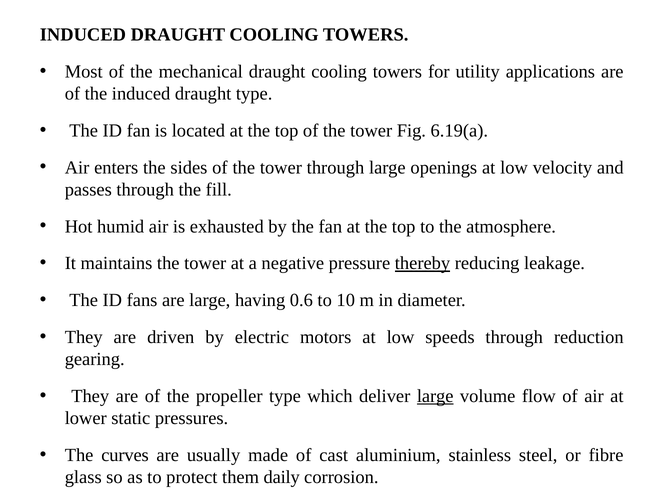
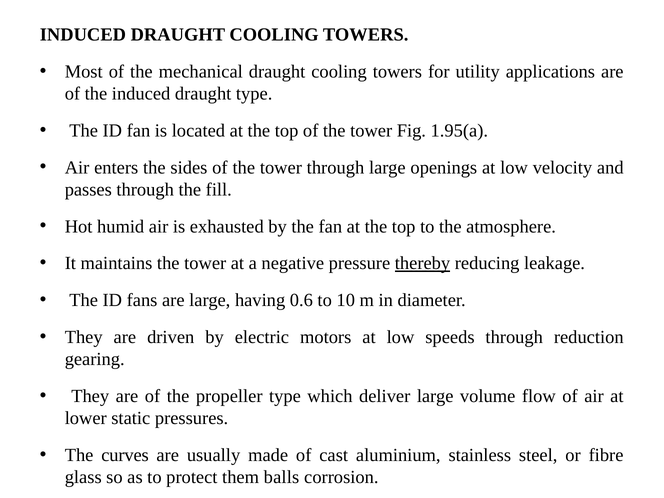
6.19(a: 6.19(a -> 1.95(a (459, 131)
large underline: present -> none (435, 396)
daily: daily -> balls (281, 477)
